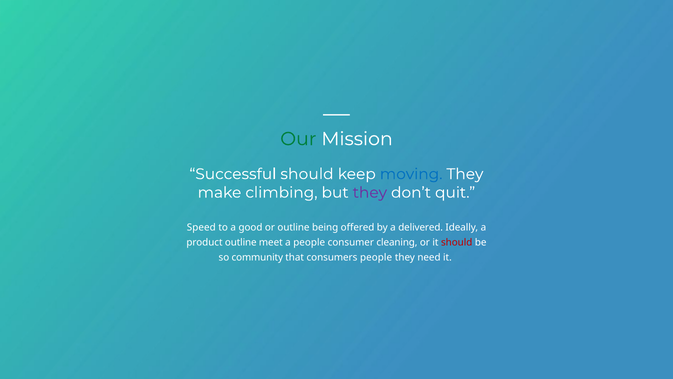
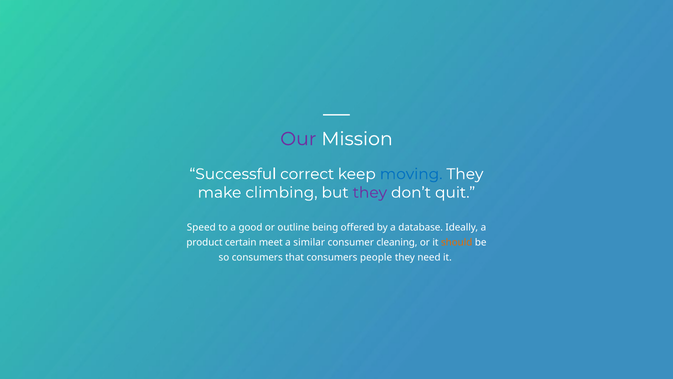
Our colour: green -> purple (298, 139)
Successful should: should -> correct (307, 174)
delivered: delivered -> database (421, 227)
product outline: outline -> certain (241, 242)
a people: people -> similar (309, 242)
should colour: red -> orange (457, 242)
so community: community -> consumers (257, 257)
